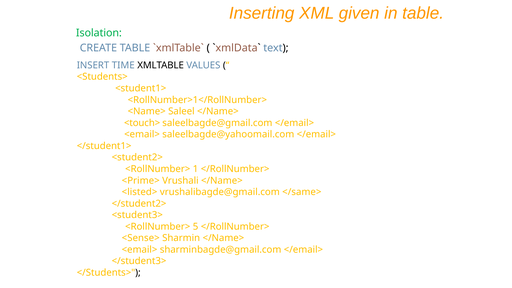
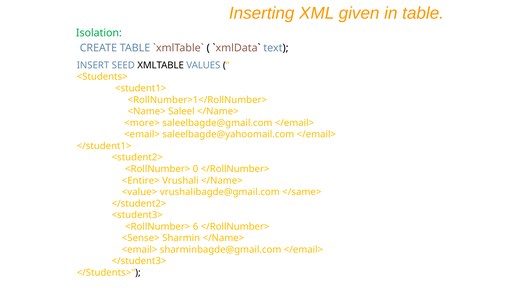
TIME: TIME -> SEED (123, 65)
<touch>: <touch> -> <more> (142, 123)
1: 1 -> 0 (196, 169)
<Prime>: <Prime> -> <Entire> (141, 181)
<listed>: <listed> -> <value> (140, 192)
5: 5 -> 6 (196, 227)
